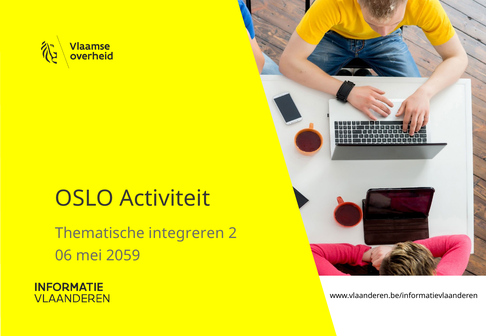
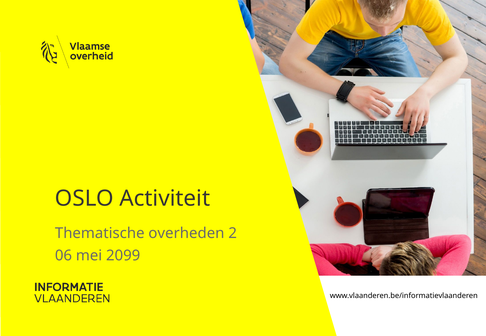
integreren: integreren -> overheden (186, 234)
2059: 2059 -> 2099 (123, 256)
